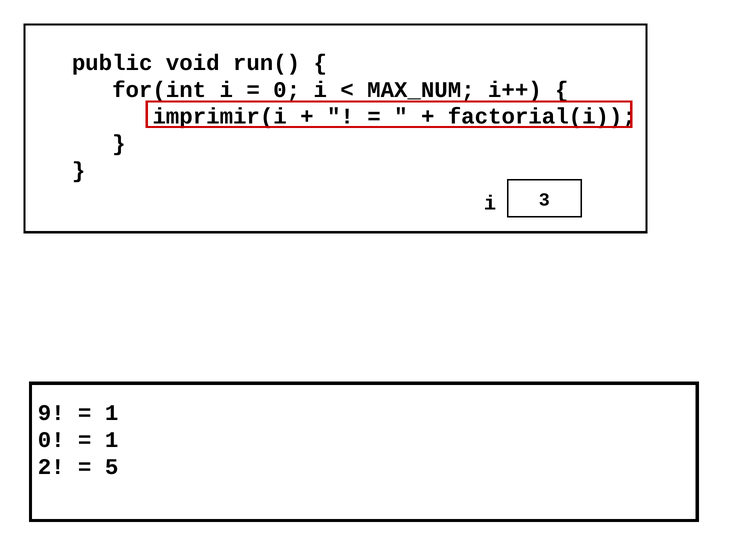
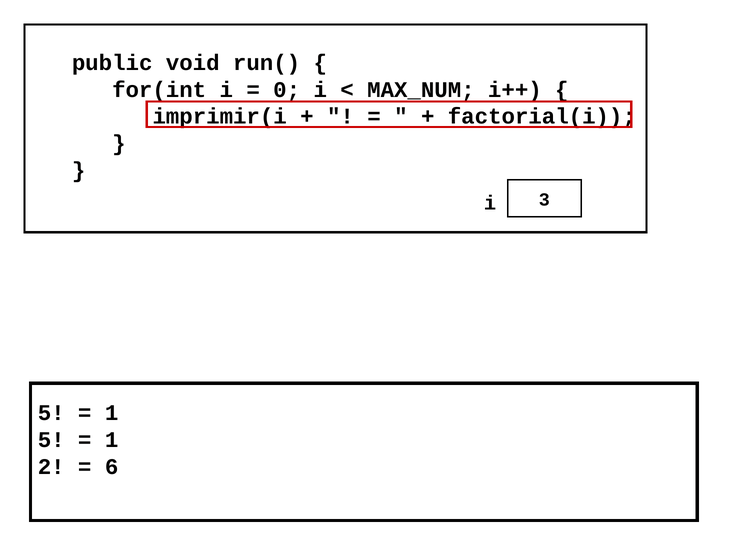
9: 9 -> 5 (51, 413)
0: 0 -> 5 (51, 440)
5: 5 -> 6 (112, 466)
